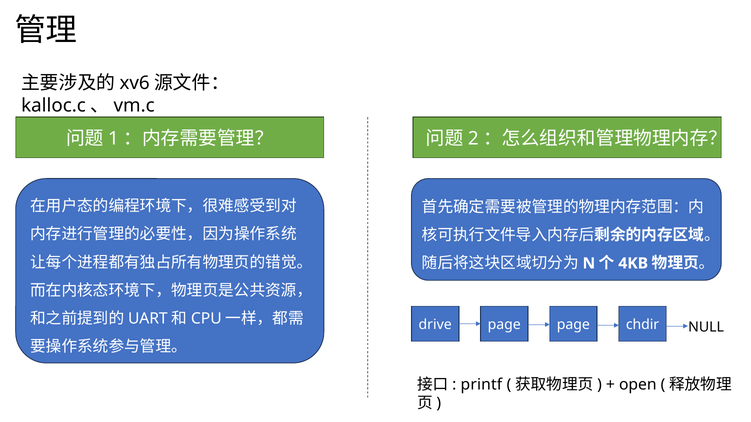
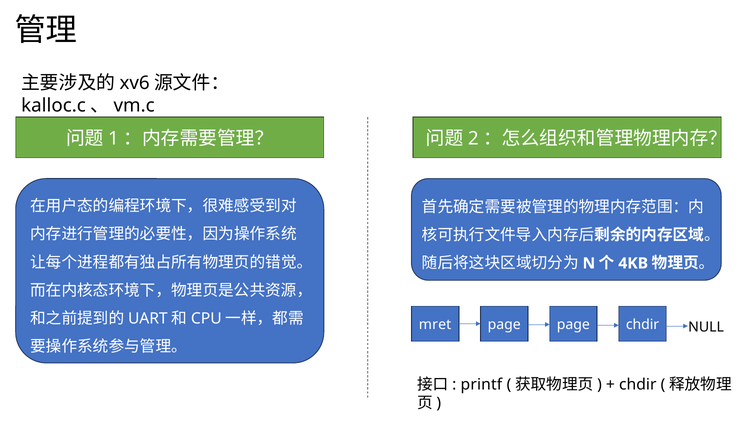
drive: drive -> mret (435, 325)
open: open -> chdir (638, 385)
